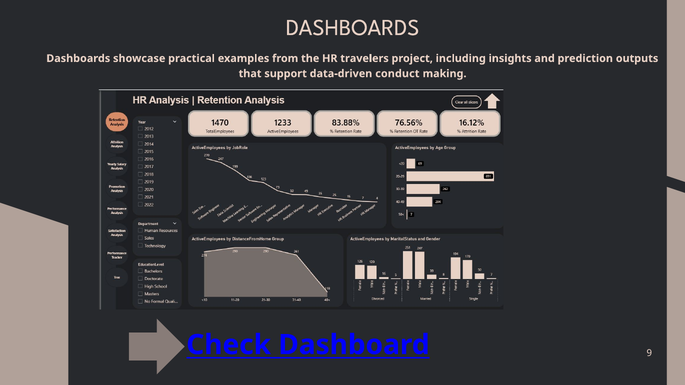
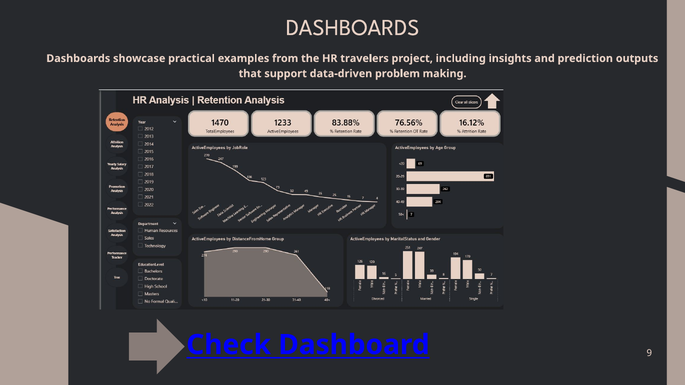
conduct: conduct -> problem (397, 74)
